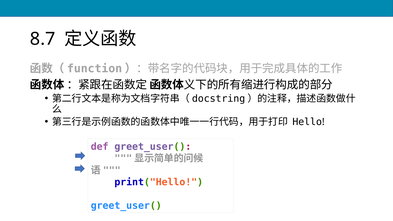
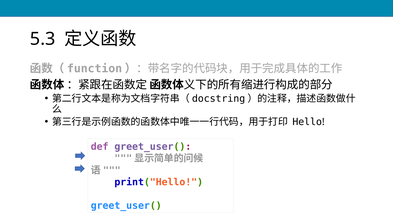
8.7: 8.7 -> 5.3 (43, 39)
